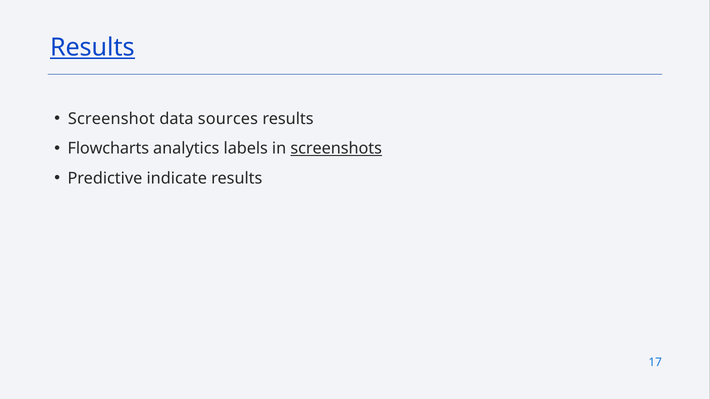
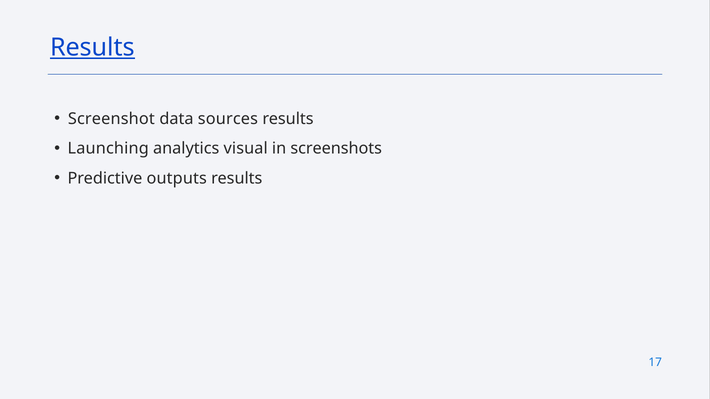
Flowcharts: Flowcharts -> Launching (108, 149)
labels: labels -> visual (246, 149)
screenshots underline: present -> none (336, 149)
indicate: indicate -> outputs (177, 178)
